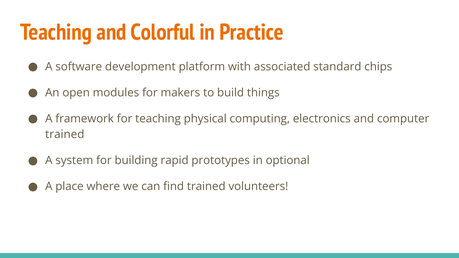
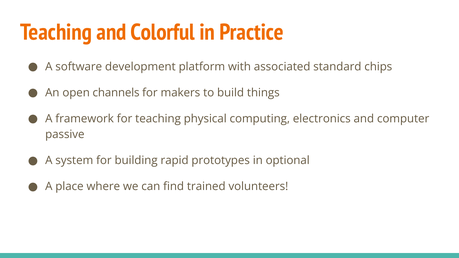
modules: modules -> channels (116, 93)
trained: trained -> passive (65, 135)
